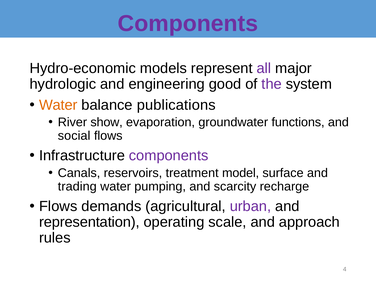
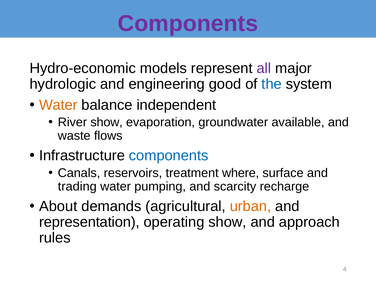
the colour: purple -> blue (272, 84)
publications: publications -> independent (176, 105)
functions: functions -> available (298, 122)
social: social -> waste (74, 136)
components colour: purple -> blue (169, 156)
model: model -> where (241, 173)
Flows: Flows -> About (58, 206)
urban colour: purple -> orange (250, 206)
operating scale: scale -> show (227, 222)
